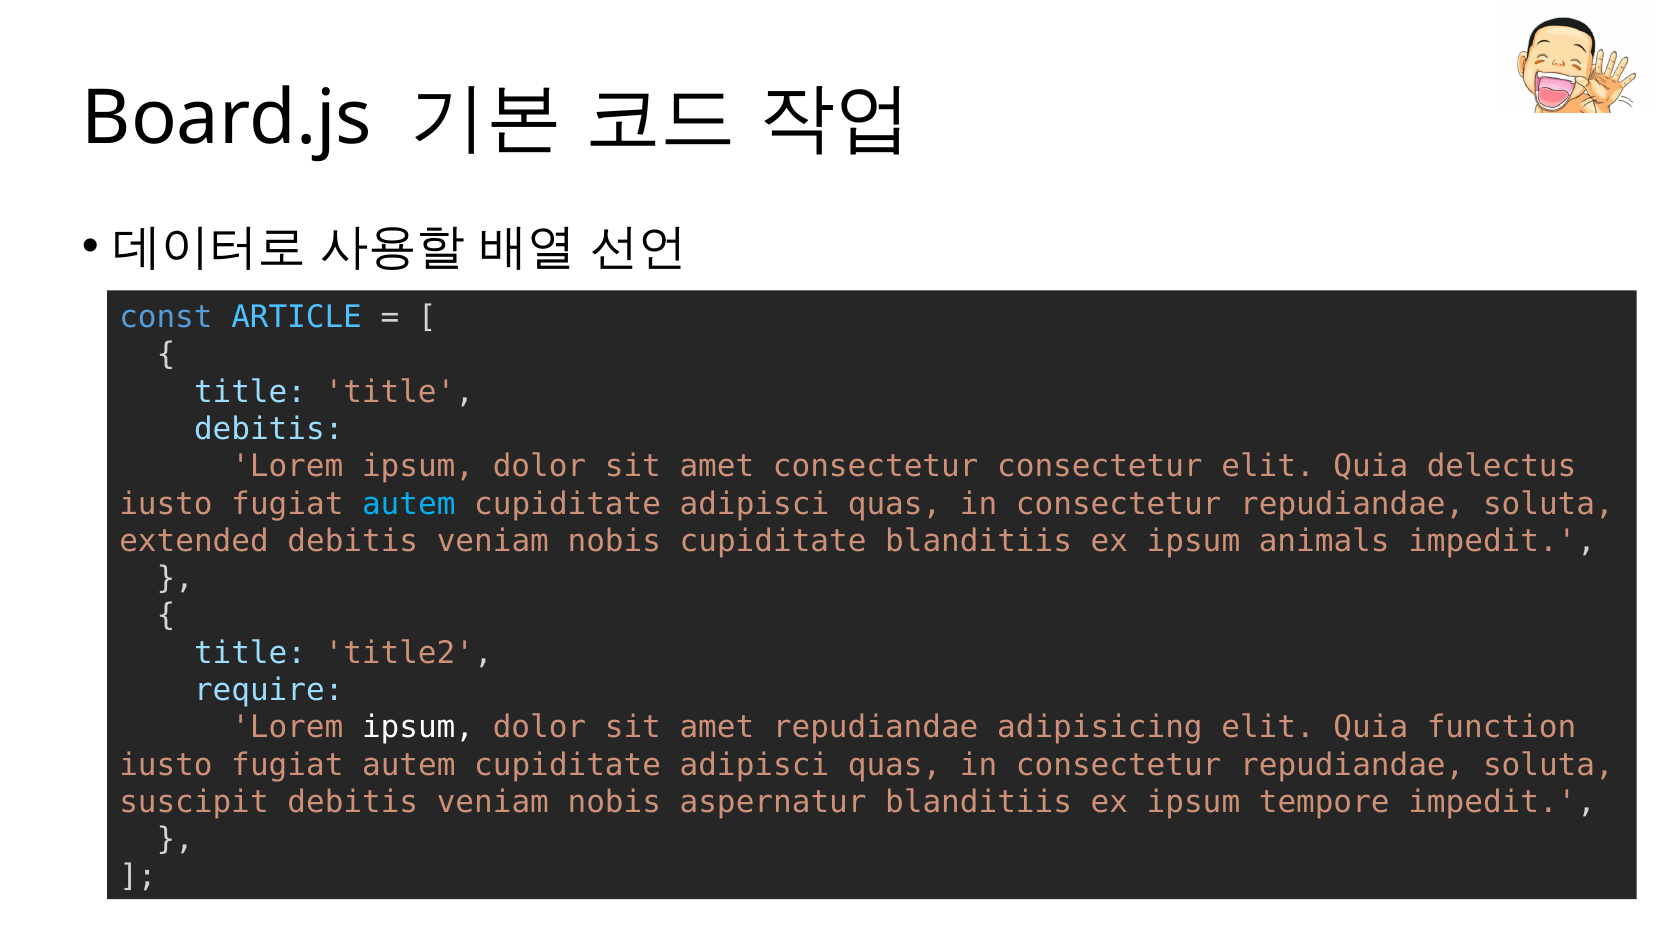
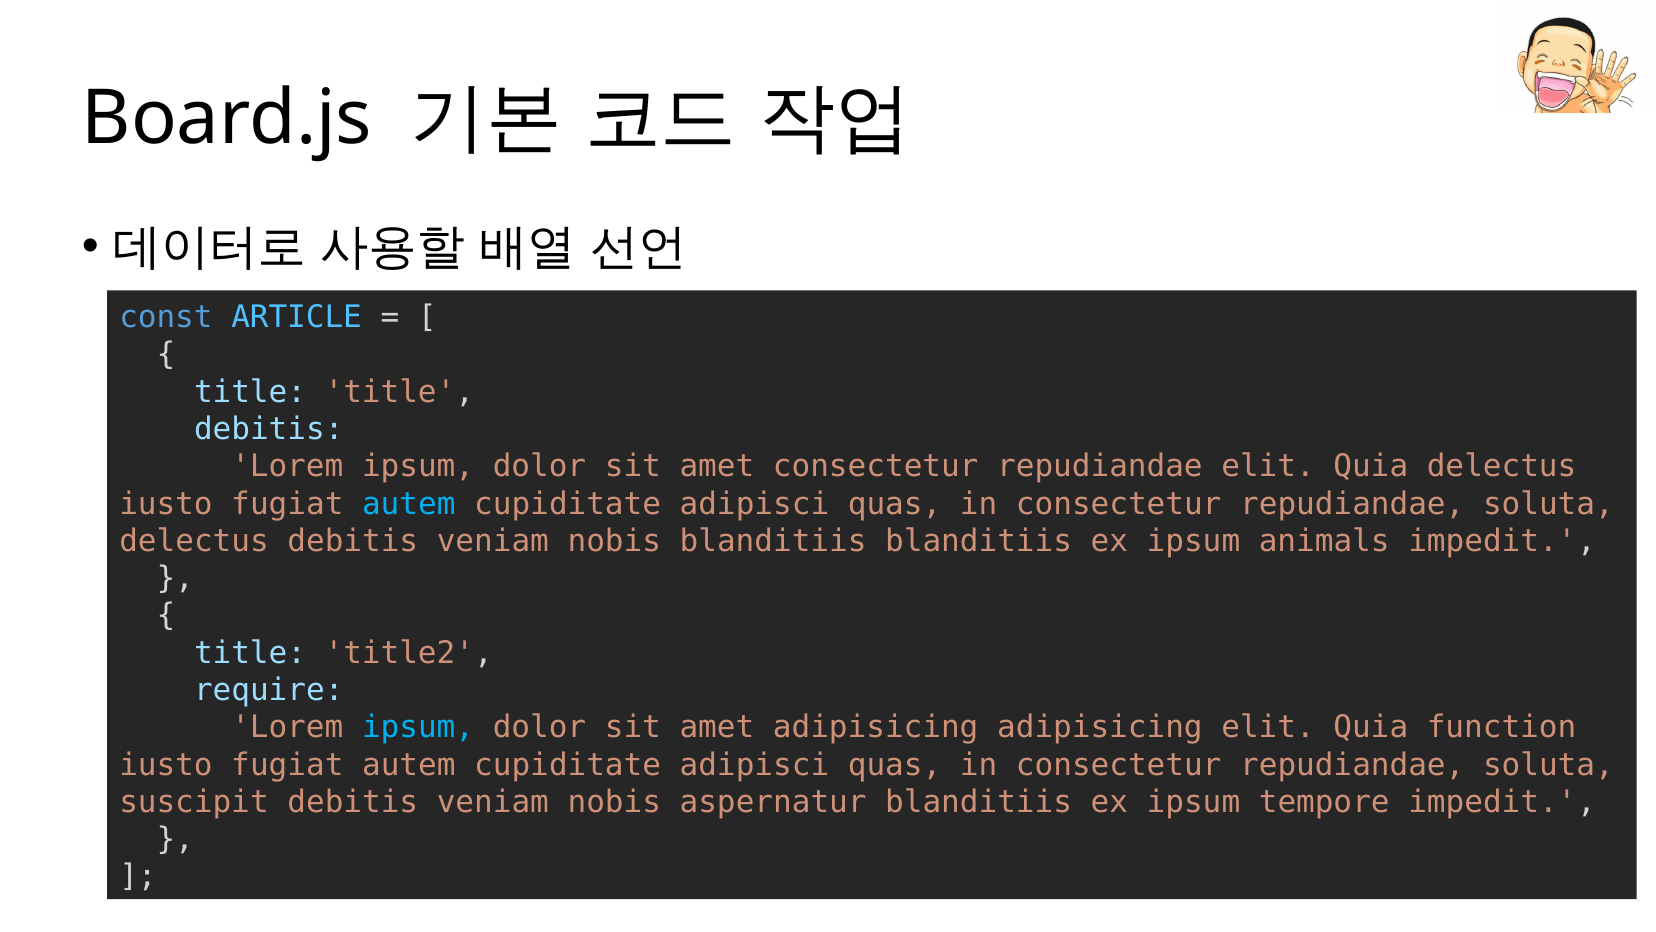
amet consectetur consectetur: consectetur -> repudiandae (1100, 466)
extended: extended -> delectus (194, 541)
nobis cupiditate: cupiditate -> blanditiis (773, 541)
ipsum colour: white -> light blue (418, 727)
amet repudiandae: repudiandae -> adipisicing (876, 727)
